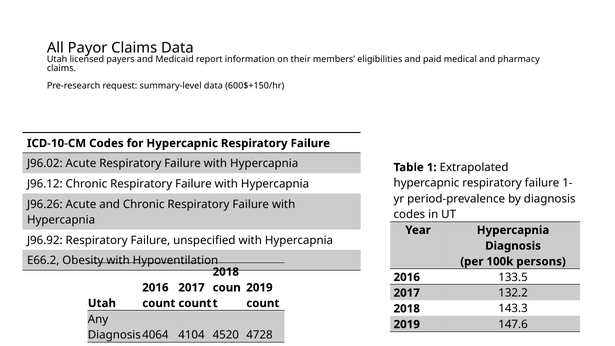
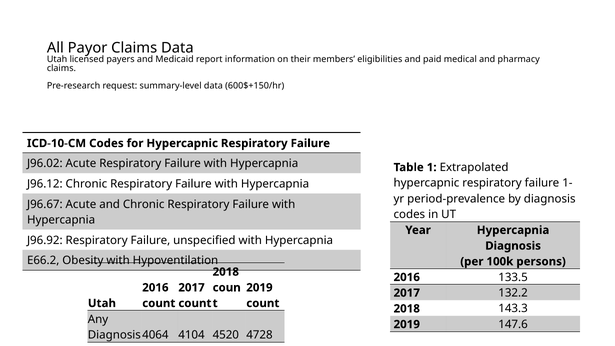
J96.26: J96.26 -> J96.67 (45, 204)
